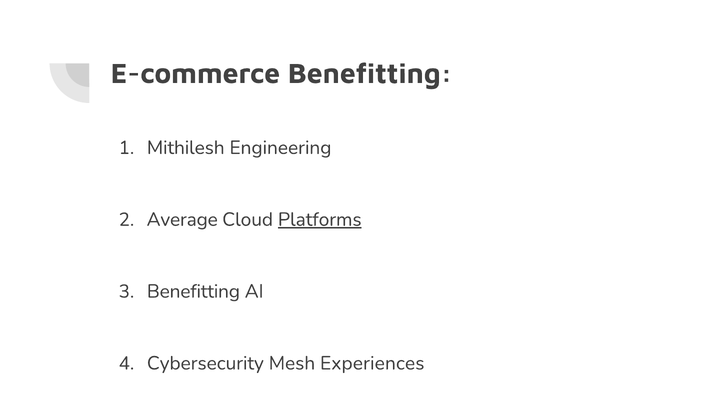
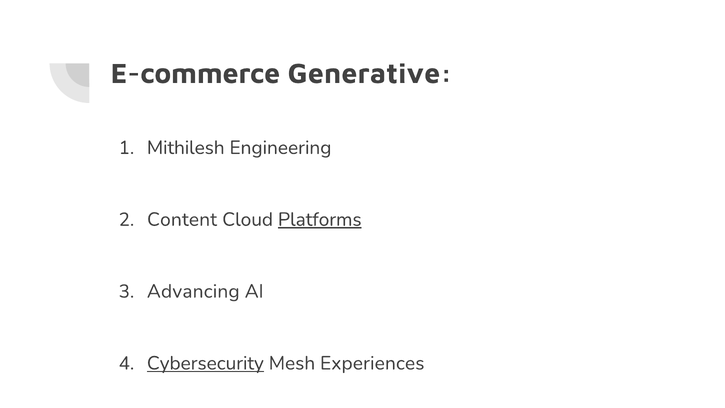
E-commerce Benefitting: Benefitting -> Generative (370, 74)
Average: Average -> Content (182, 219)
Benefitting: Benefitting -> Advancing (193, 291)
Cybersecurity underline: none -> present (205, 363)
